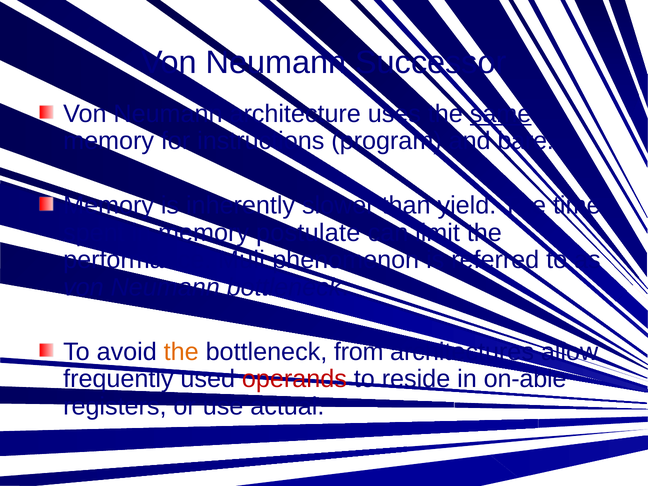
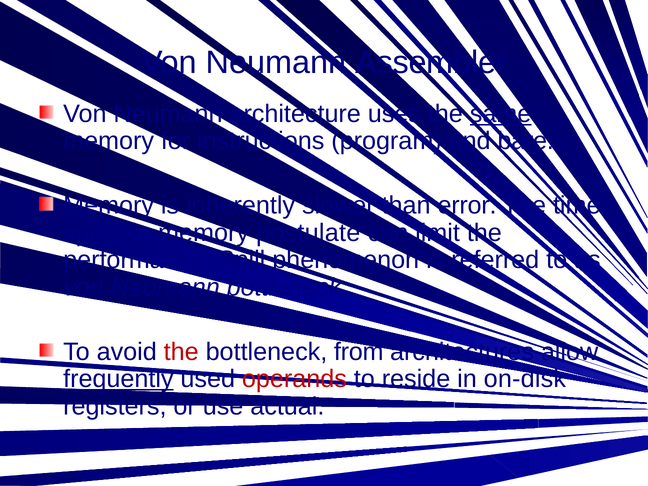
Successor: Successor -> Assembler (431, 62)
yield: yield -> error (467, 206)
Muli: Muli -> Spill (242, 260)
the colour: orange -> red (181, 352)
frequently underline: none -> present (118, 379)
on-able: on-able -> on-disk (525, 379)
